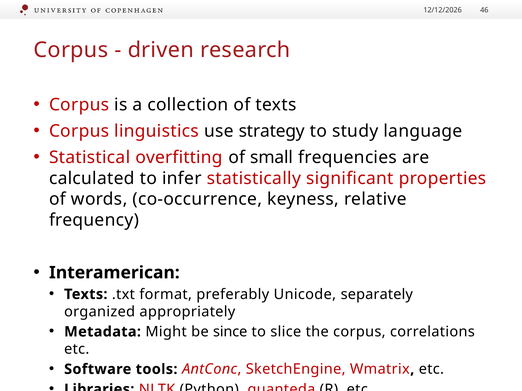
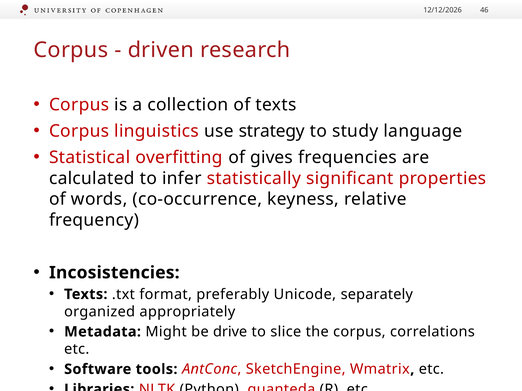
small: small -> gives (272, 158)
Interamerican: Interamerican -> Incosistencies (114, 273)
since: since -> drive (230, 332)
